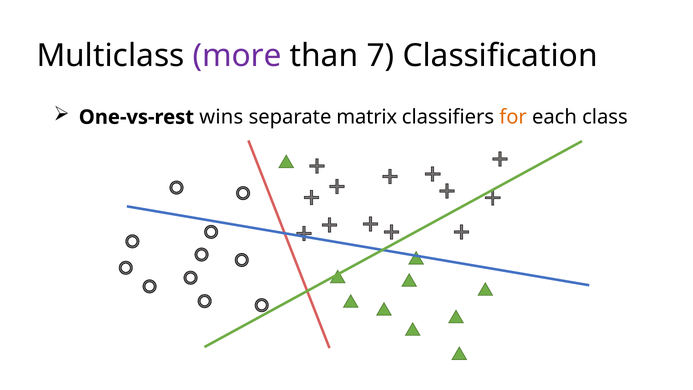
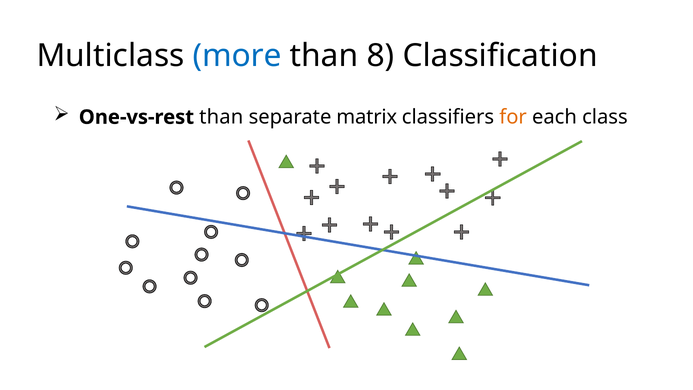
more colour: purple -> blue (237, 56)
7: 7 -> 8 (380, 56)
One-vs-rest wins: wins -> than (221, 117)
